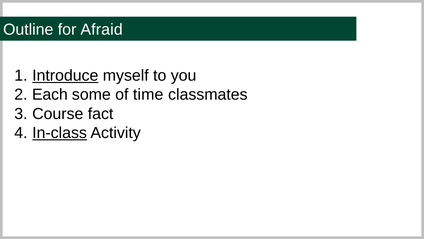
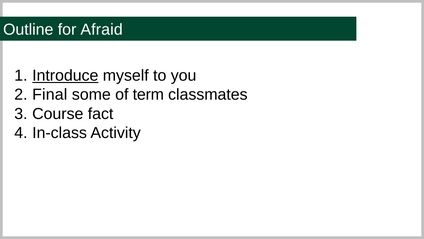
Each: Each -> Final (50, 95)
time: time -> term (148, 95)
In-class underline: present -> none (60, 133)
